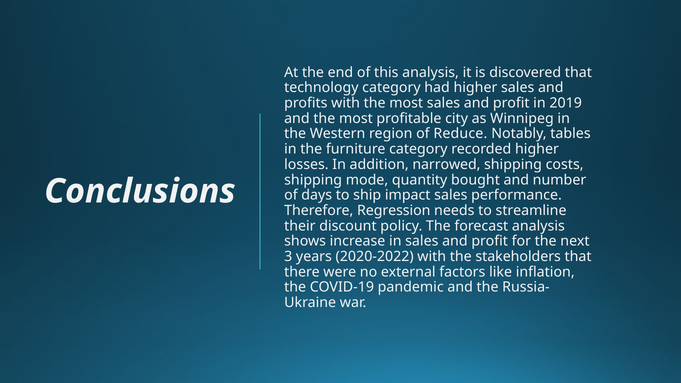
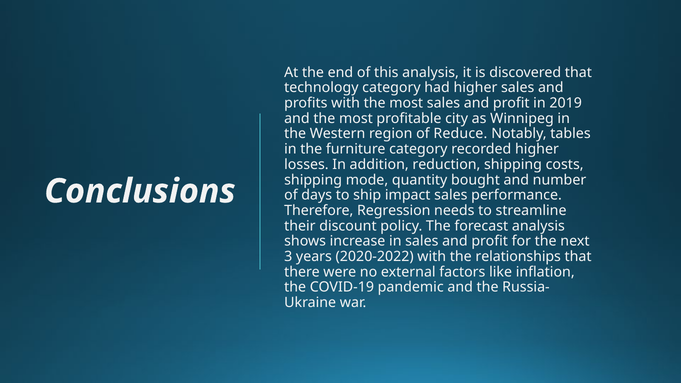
narrowed: narrowed -> reduction (446, 165)
stakeholders: stakeholders -> relationships (518, 257)
